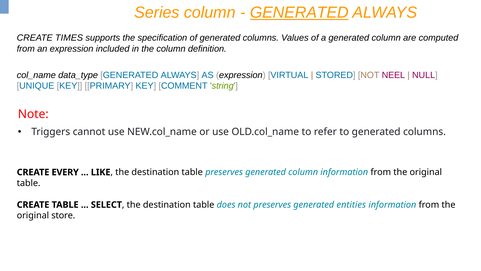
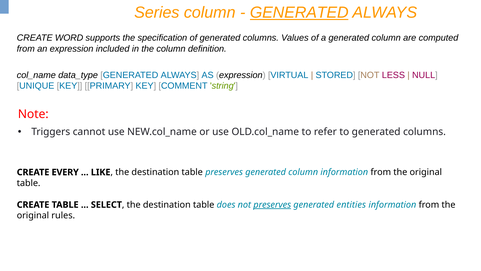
TIMES: TIMES -> WORD (69, 38)
NEEL: NEEL -> LESS (393, 75)
preserves underline: none -> present (272, 204)
store: store -> rules (63, 215)
